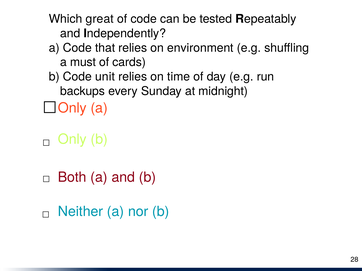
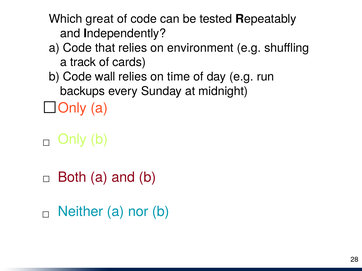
must: must -> track (83, 62)
unit: unit -> wall (105, 77)
